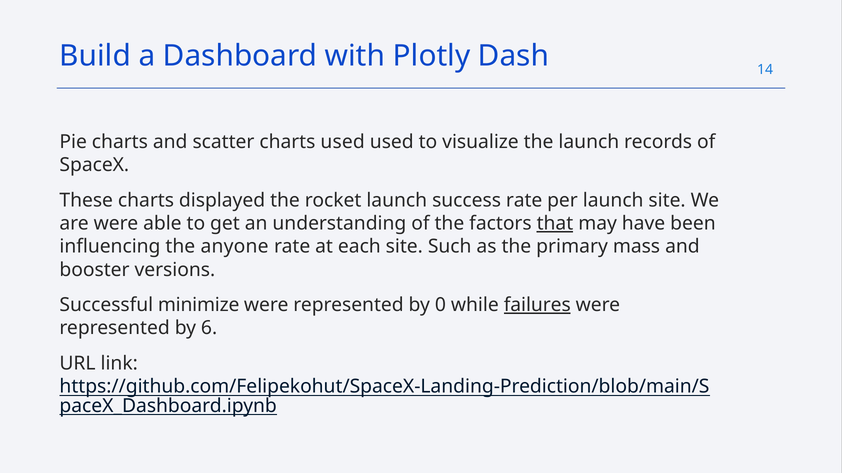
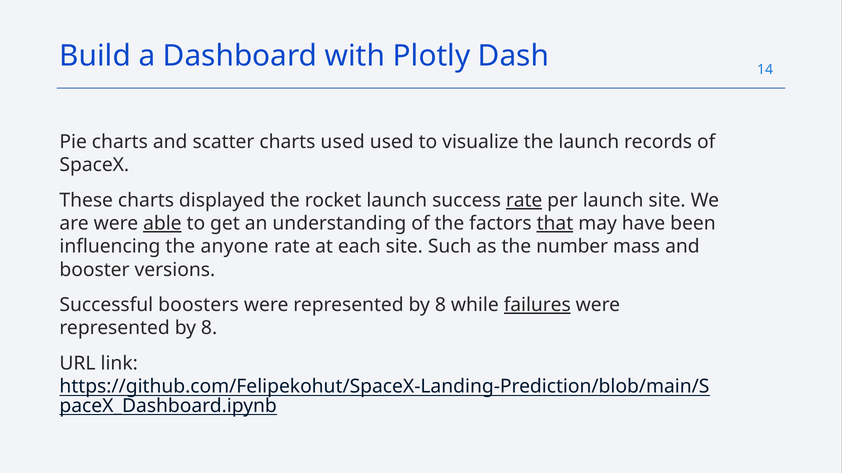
rate underline: none -> present (524, 201)
able underline: none -> present (162, 224)
primary: primary -> number (572, 247)
minimize: minimize -> boosters (198, 305)
0: 0 -> 8 (440, 305)
6: 6 -> 8 (209, 329)
